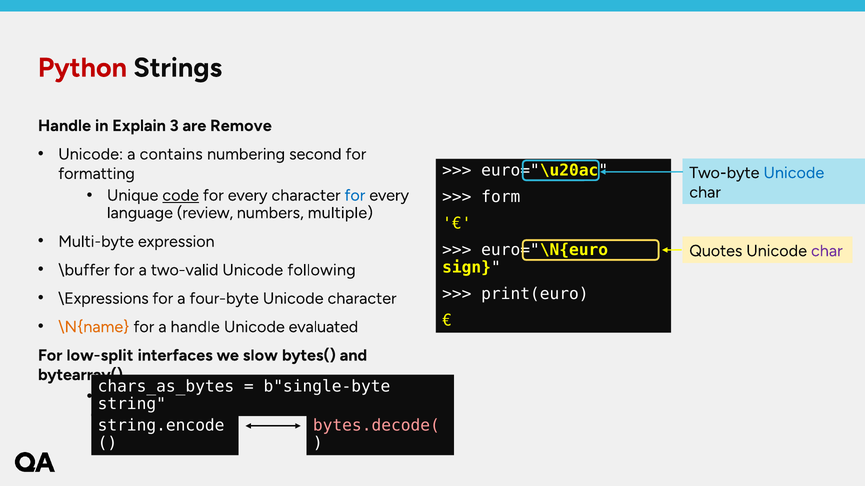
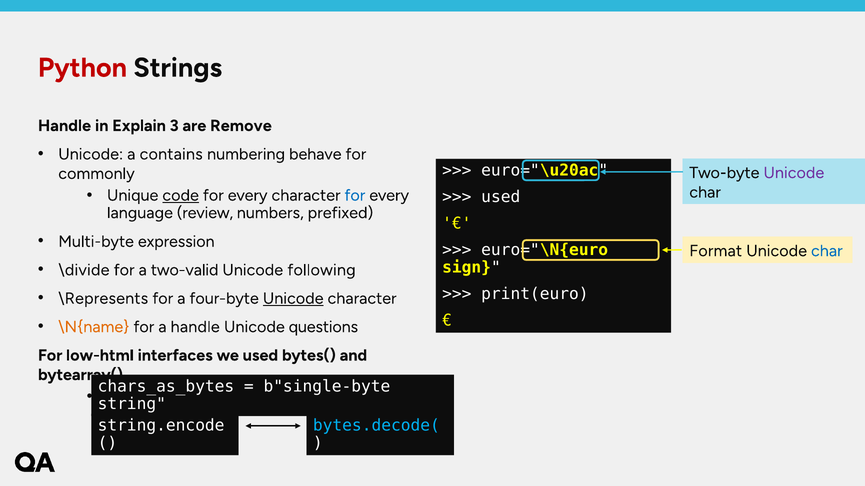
second: second -> behave (315, 154)
Unicode colour: blue -> purple (794, 173)
formatting: formatting -> commonly (96, 174)
form: form -> used (501, 197)
multiple: multiple -> prefixed (340, 213)
Quotes: Quotes -> Format (716, 251)
char colour: purple -> blue (827, 251)
\buffer: \buffer -> \divide (84, 270)
\Expressions: \Expressions -> \Represents (103, 299)
Unicode underline: none -> present (293, 299)
evaluated: evaluated -> questions (323, 327)
low-split: low-split -> low-html (100, 356)
we slow: slow -> used (260, 356)
bytes.decode( colour: pink -> light blue (376, 426)
